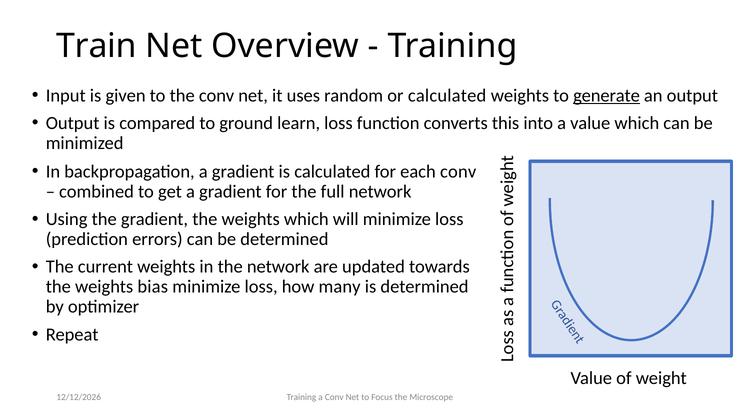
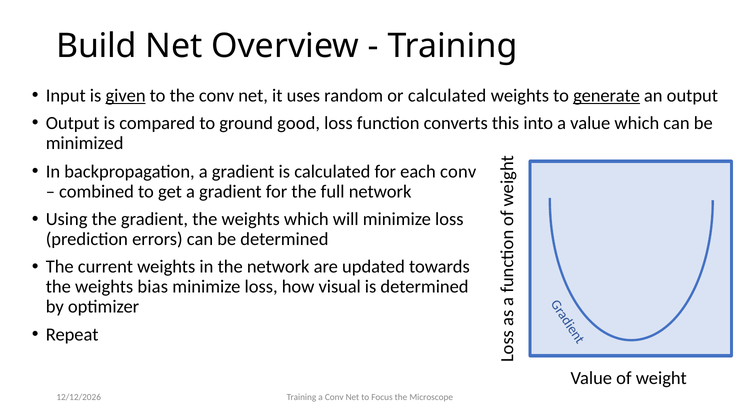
Train: Train -> Build (97, 46)
given underline: none -> present (126, 96)
learn: learn -> good (299, 123)
many: many -> visual (340, 287)
